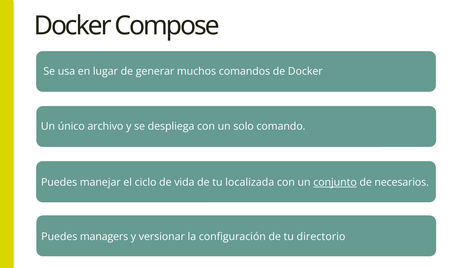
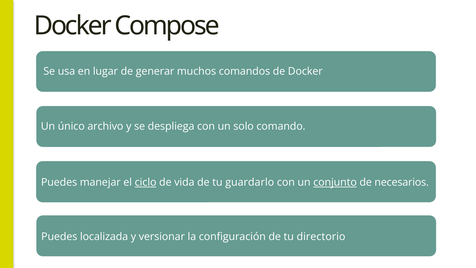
ciclo underline: none -> present (146, 182)
localizada: localizada -> guardarlo (250, 182)
managers: managers -> localizada (104, 236)
